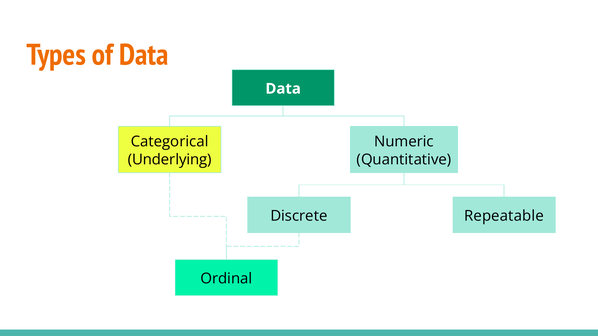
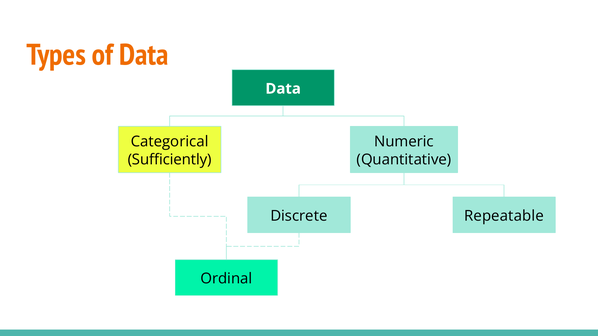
Underlying: Underlying -> Sufficiently (170, 160)
